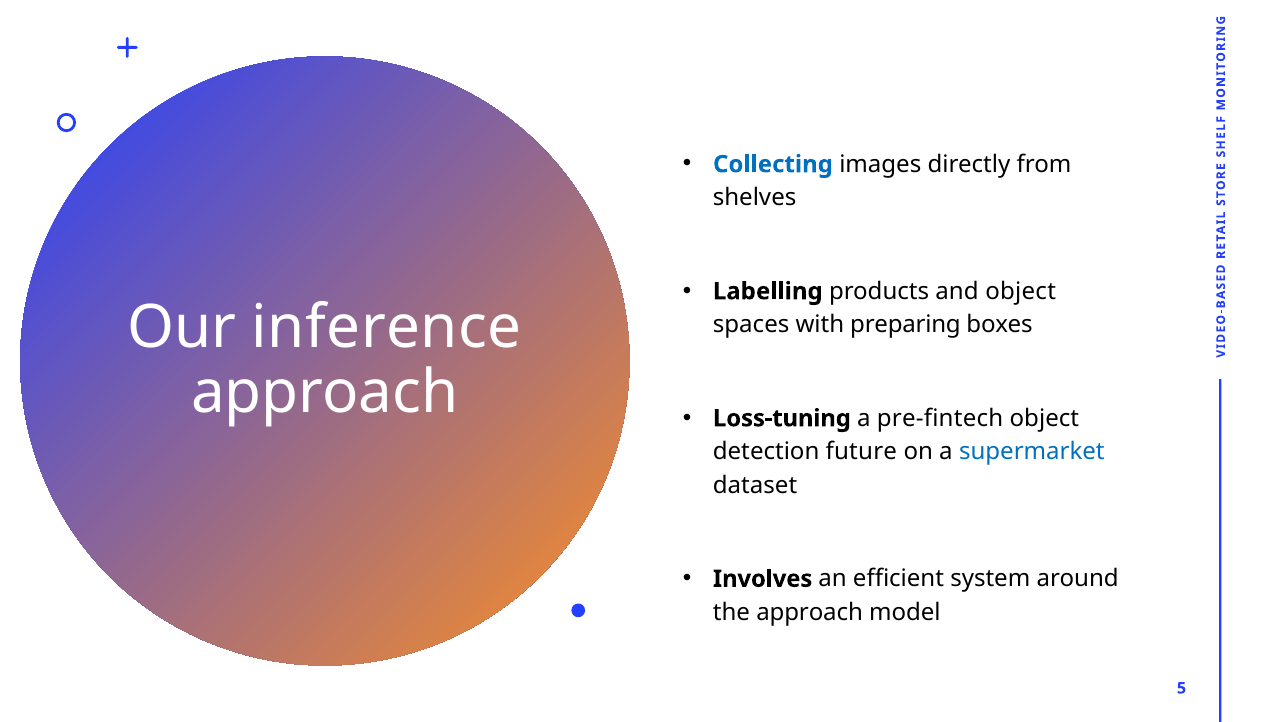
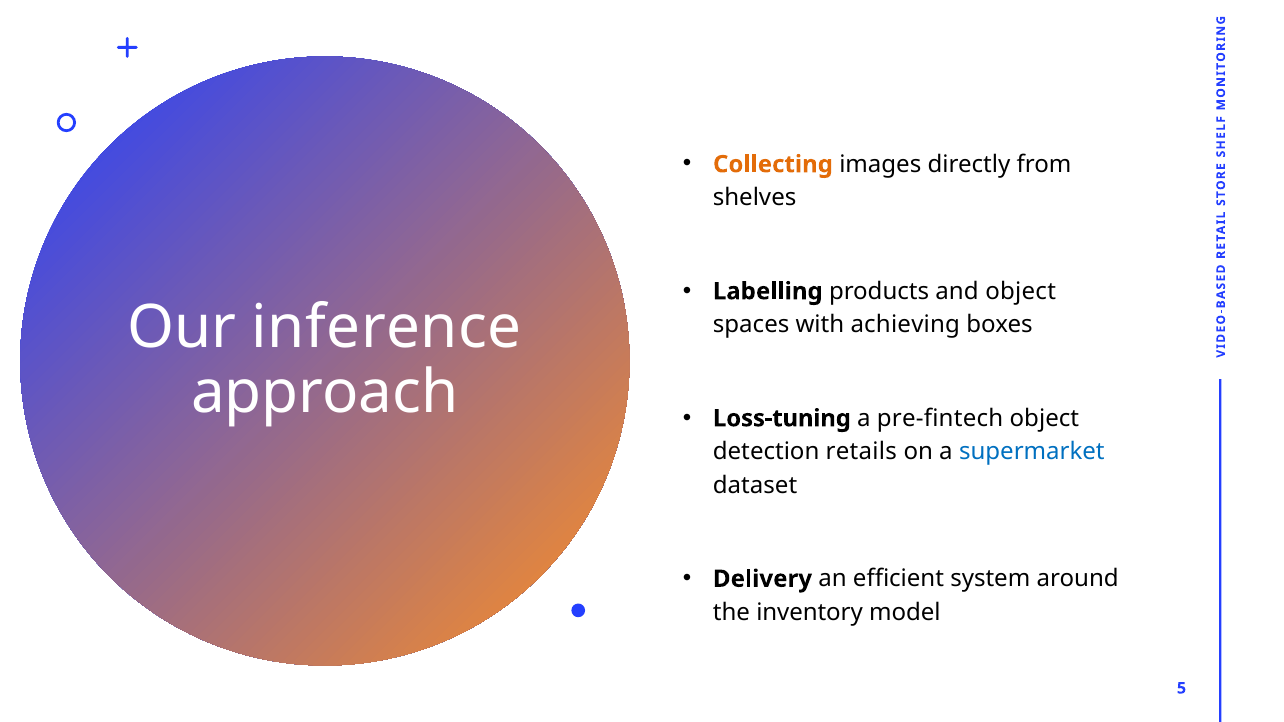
Collecting colour: blue -> orange (773, 164)
preparing: preparing -> achieving (905, 325)
future: future -> retails (861, 452)
Involves: Involves -> Delivery (762, 579)
the approach: approach -> inventory (810, 613)
